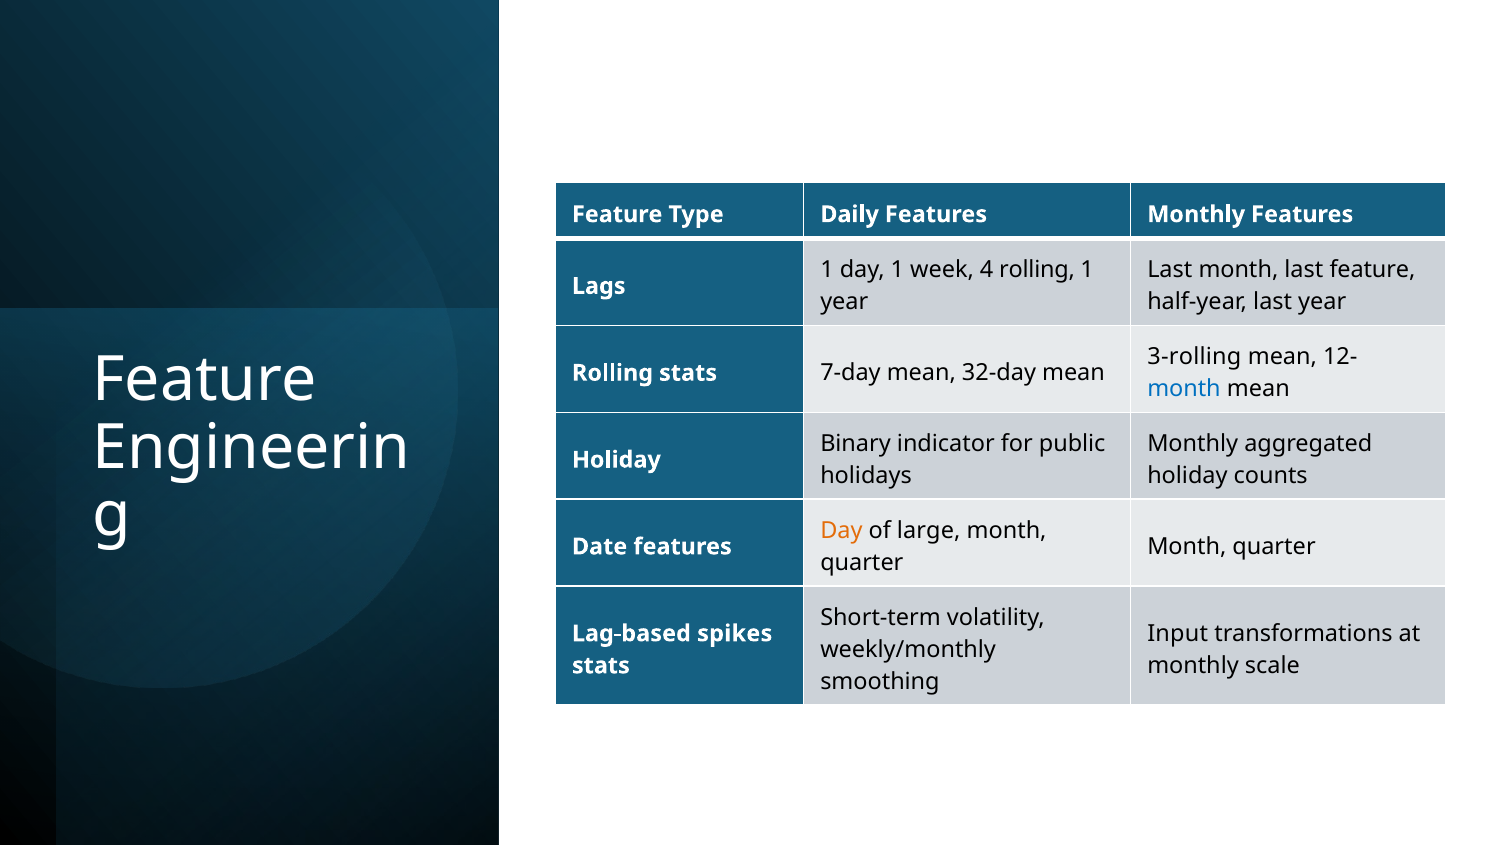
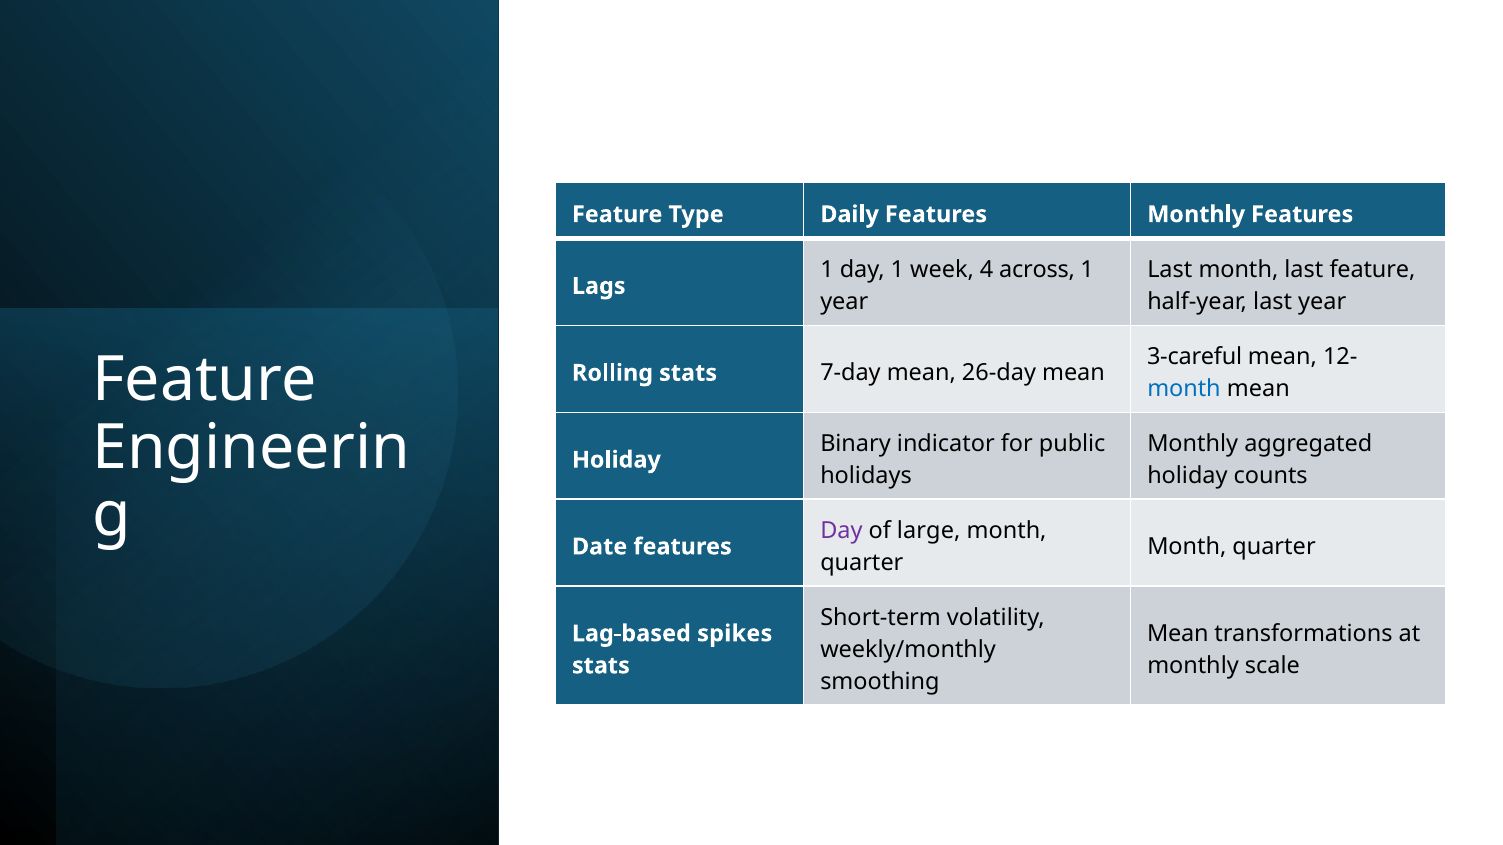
4 rolling: rolling -> across (1037, 270)
3-rolling: 3-rolling -> 3-careful (1195, 357)
32-day: 32-day -> 26-day (999, 373)
Day colour: orange -> purple (841, 531)
Input: Input -> Mean (1178, 634)
